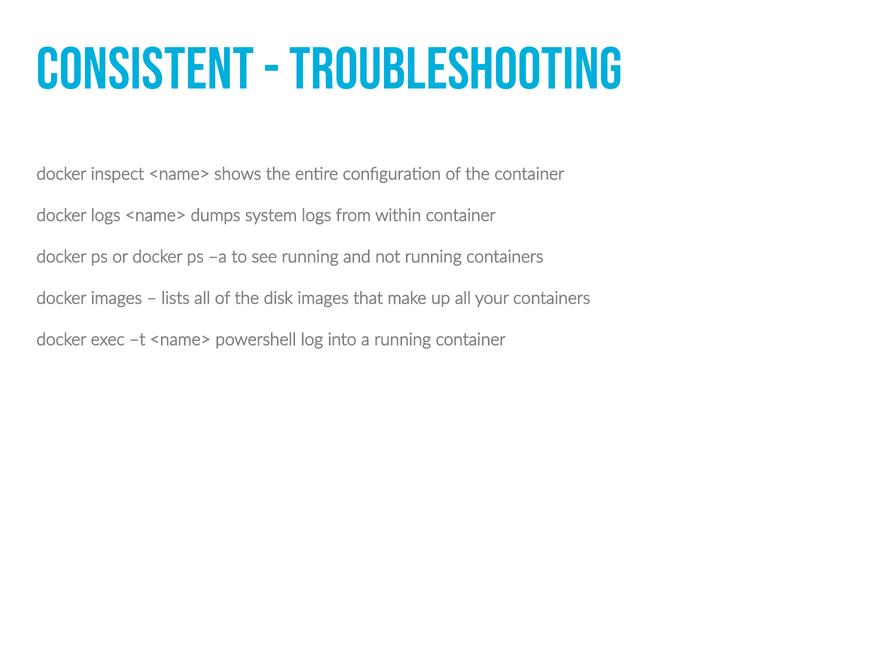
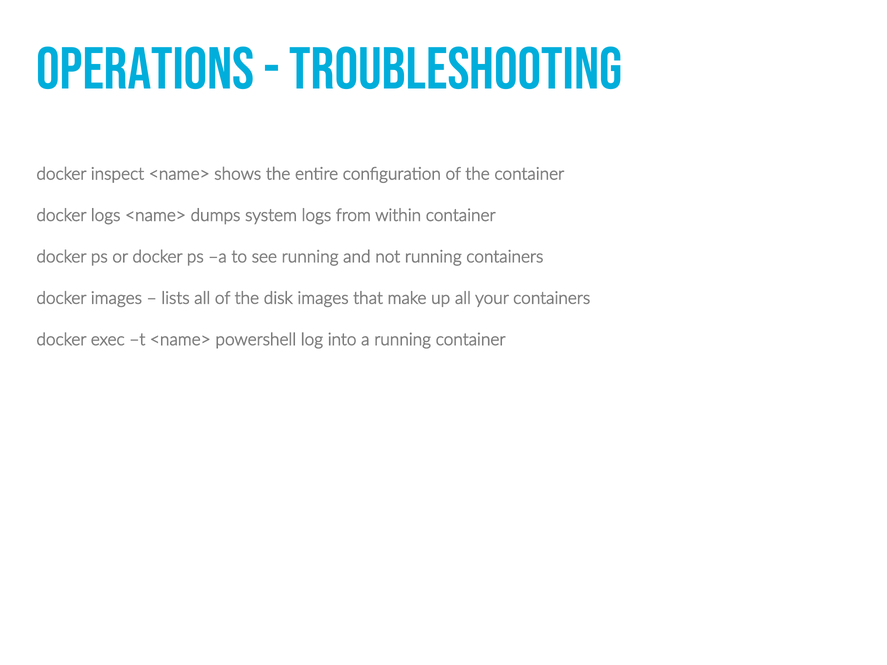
Consistent: Consistent -> Operations (145, 69)
